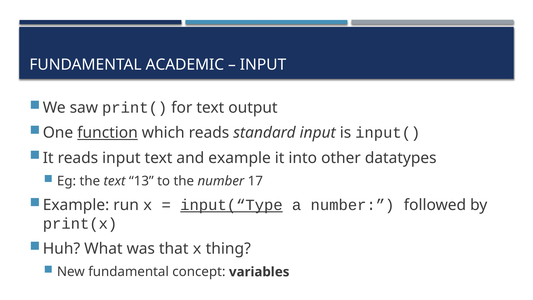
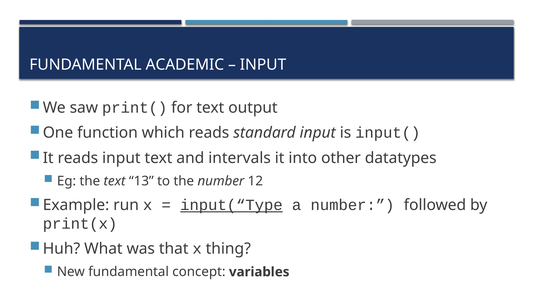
function underline: present -> none (108, 133)
and example: example -> intervals (240, 158)
17: 17 -> 12 (255, 181)
